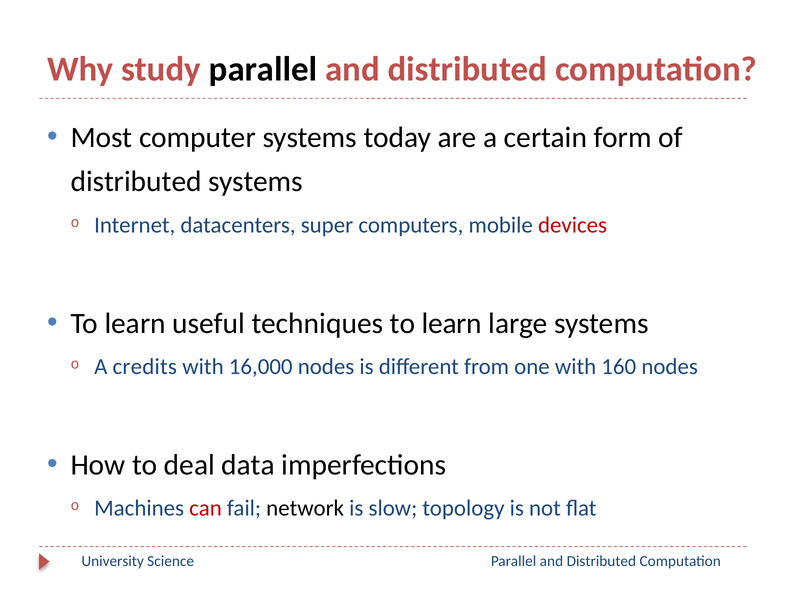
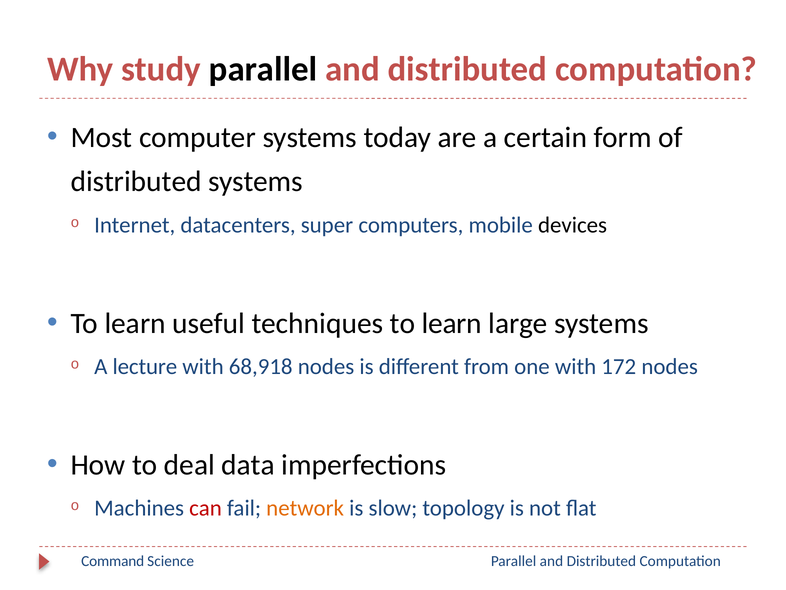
devices colour: red -> black (573, 225)
credits: credits -> lecture (145, 366)
16,000: 16,000 -> 68,918 (261, 366)
160: 160 -> 172 (619, 366)
network colour: black -> orange (305, 508)
University: University -> Command (113, 561)
